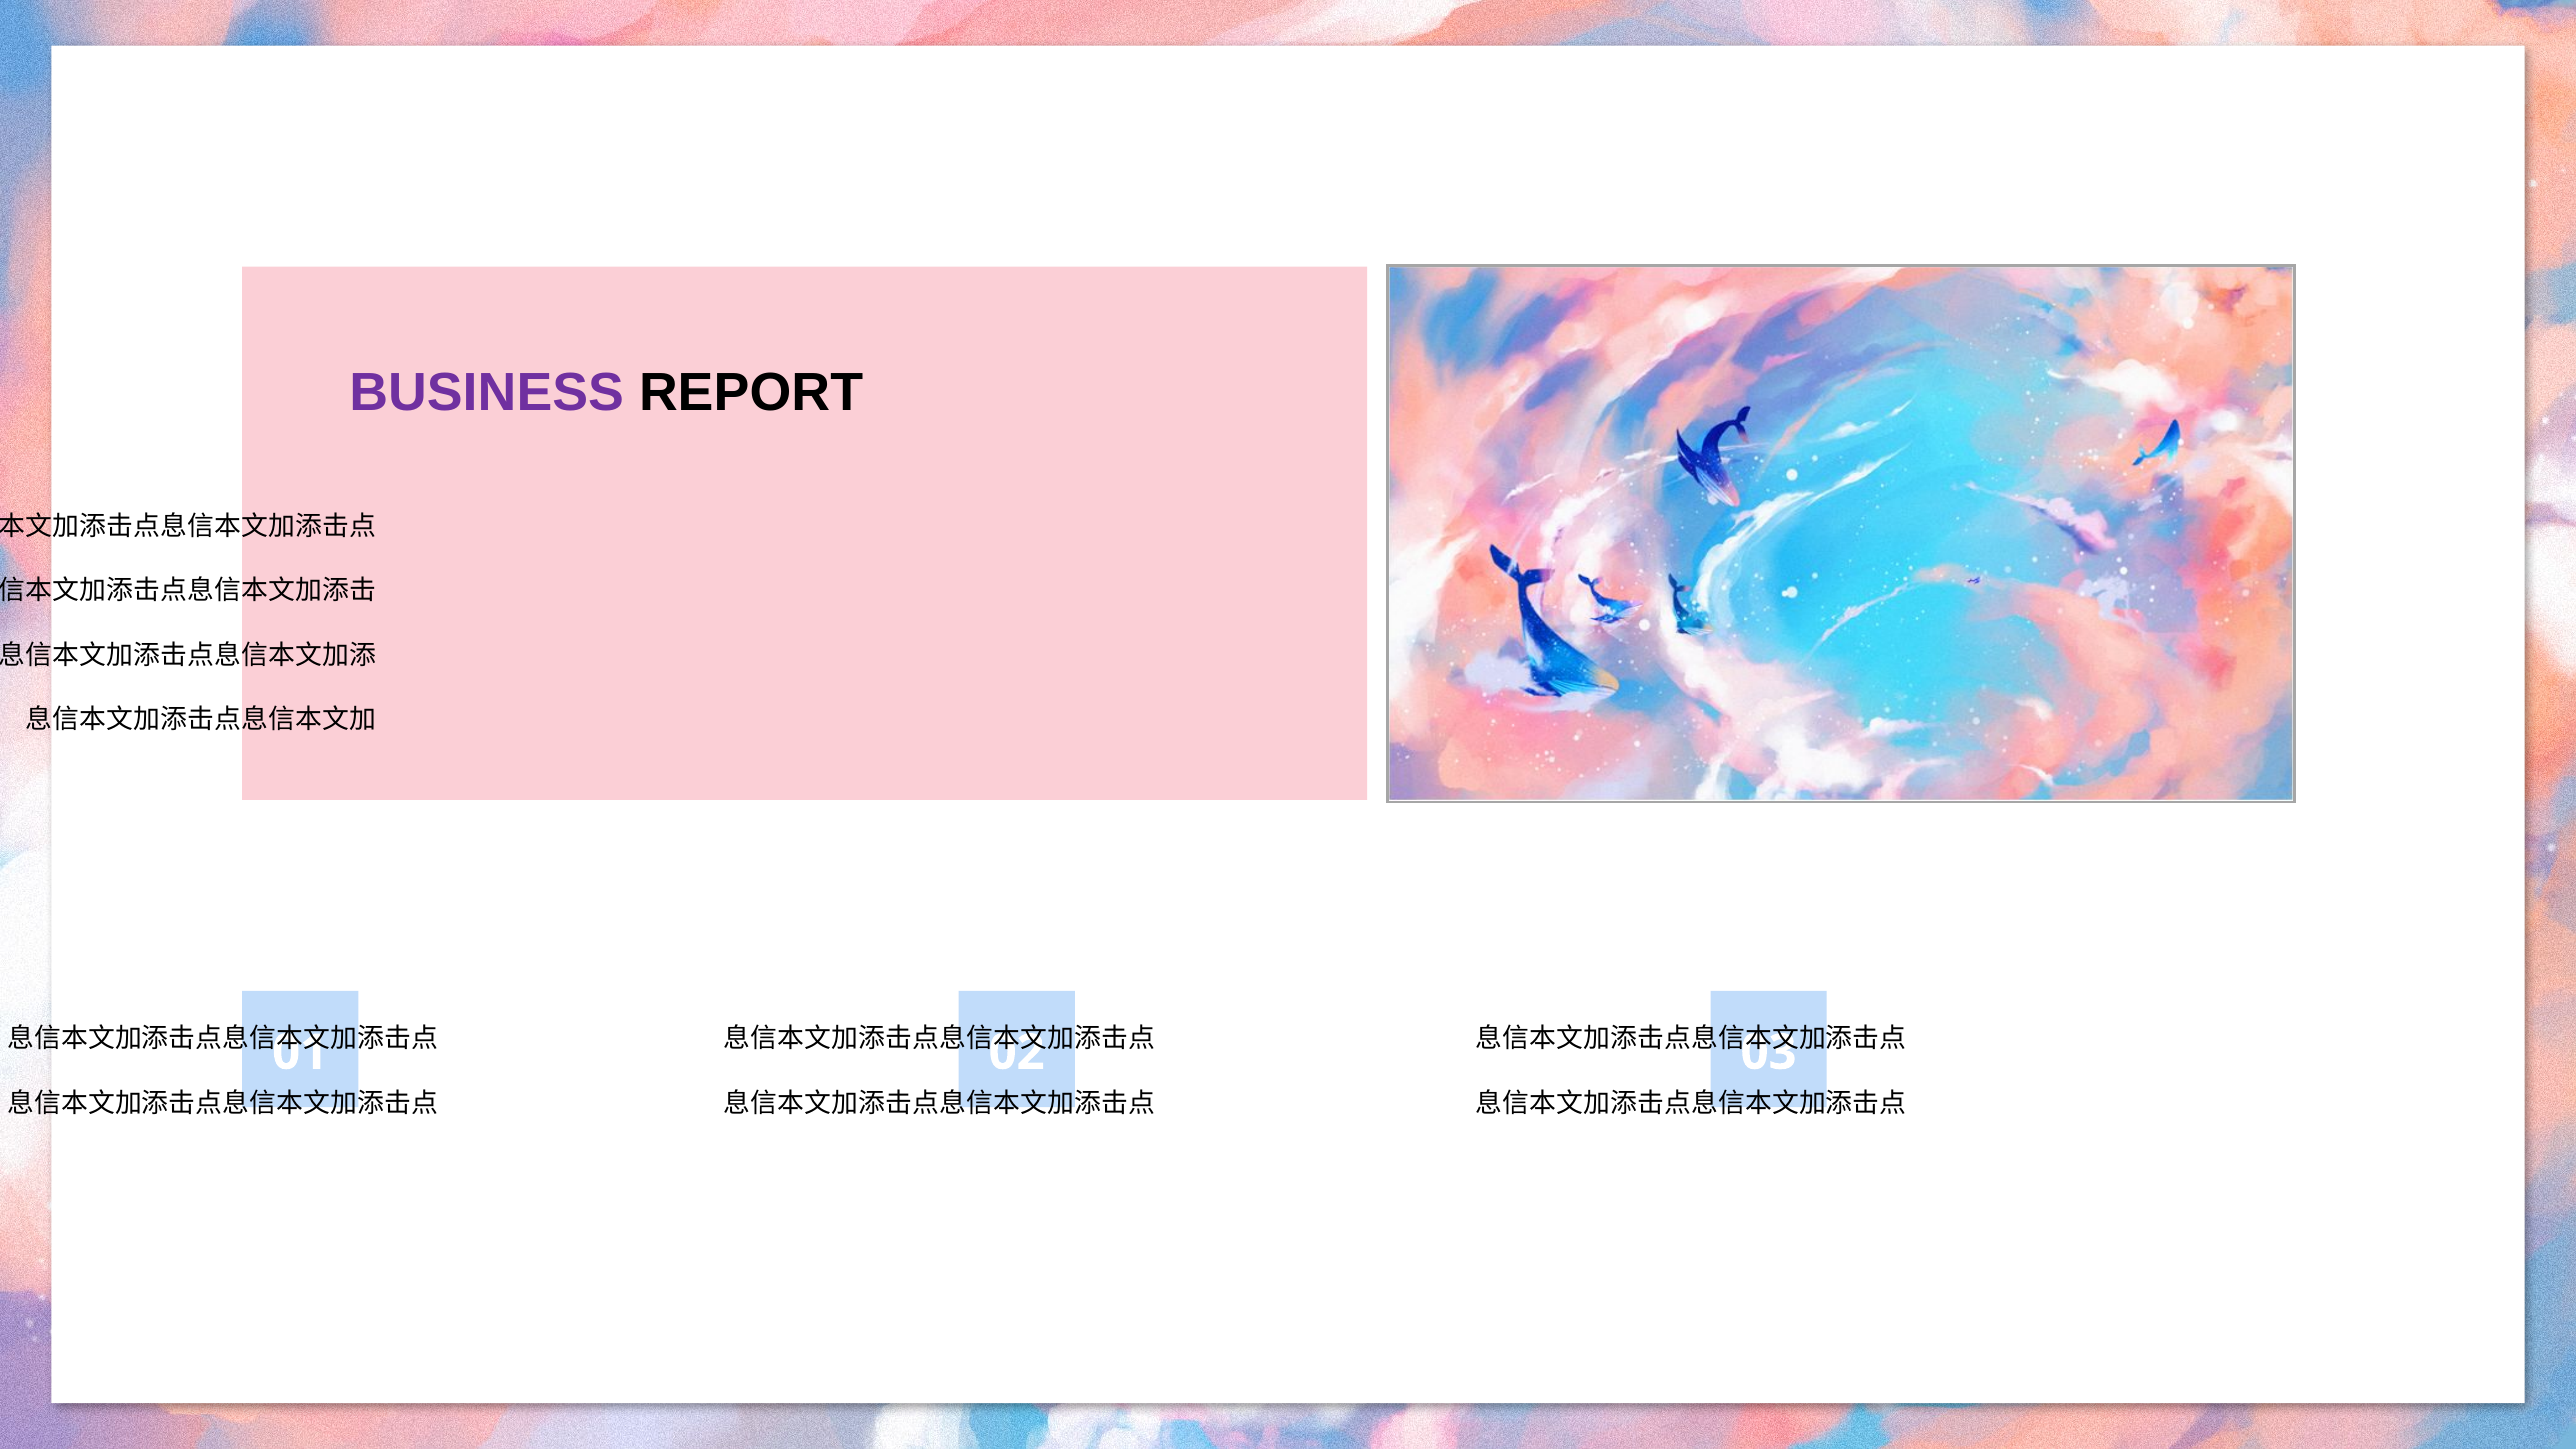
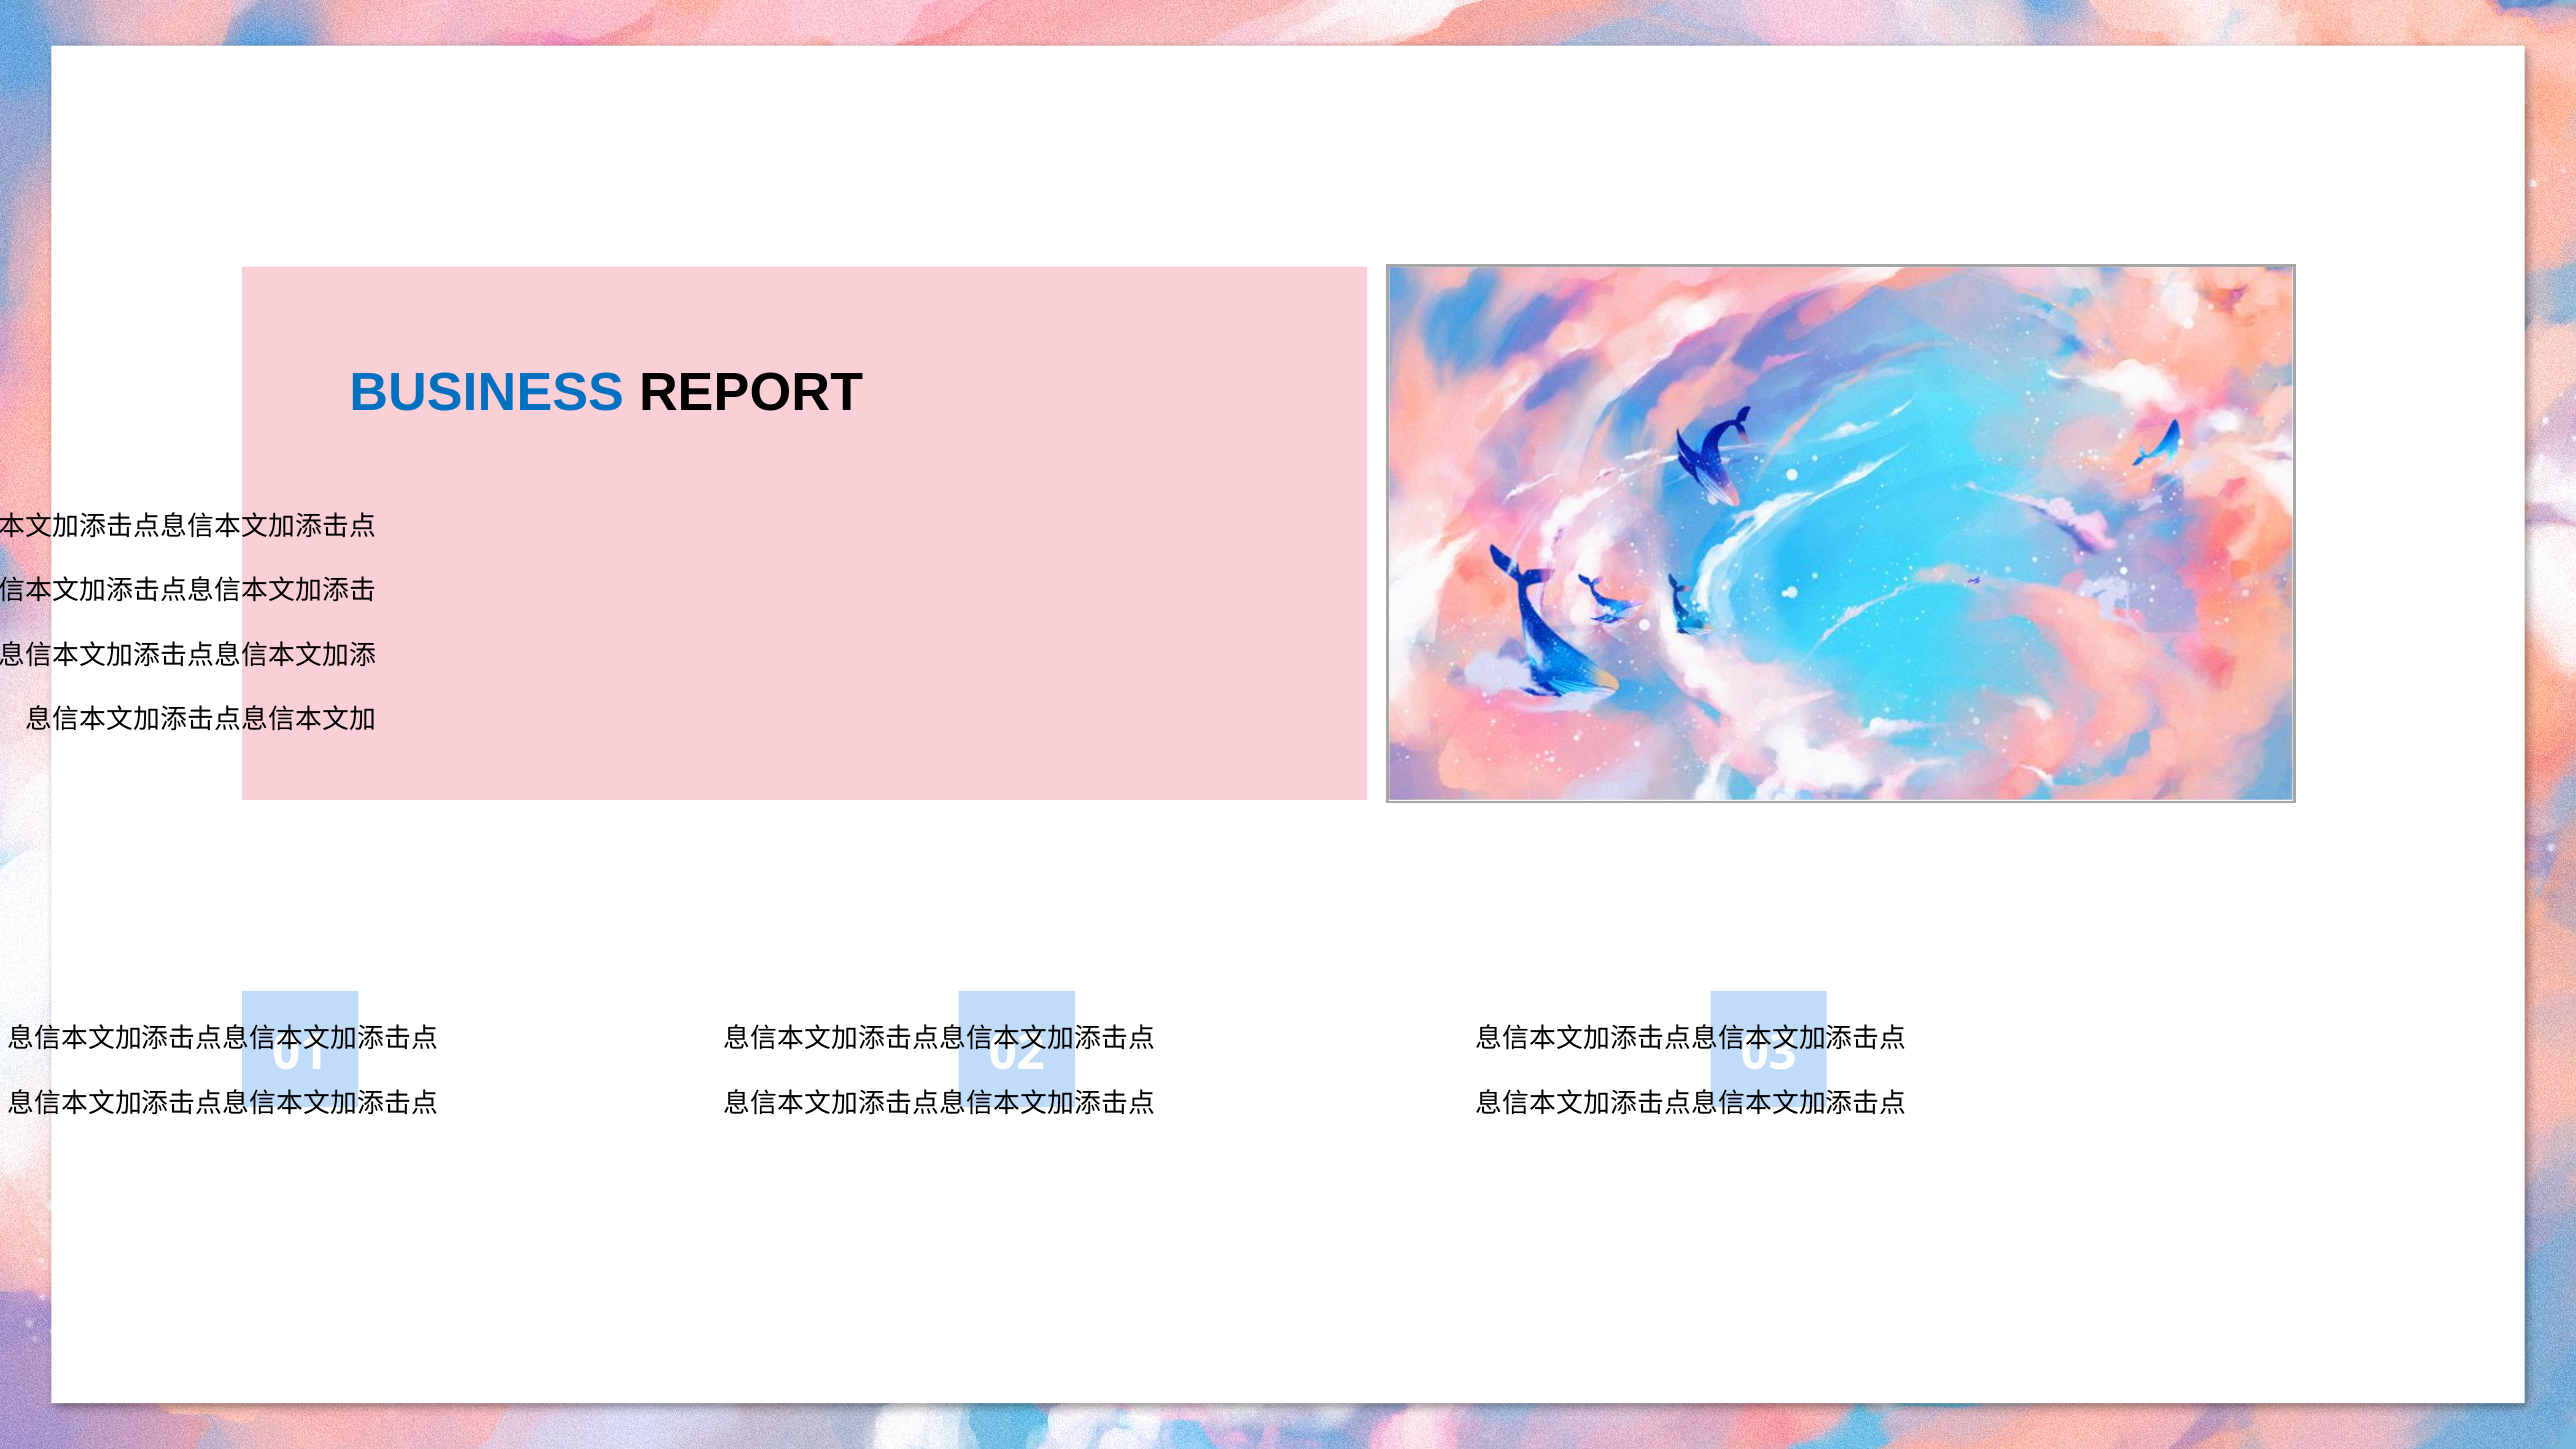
BUSINESS colour: purple -> blue (487, 393)
